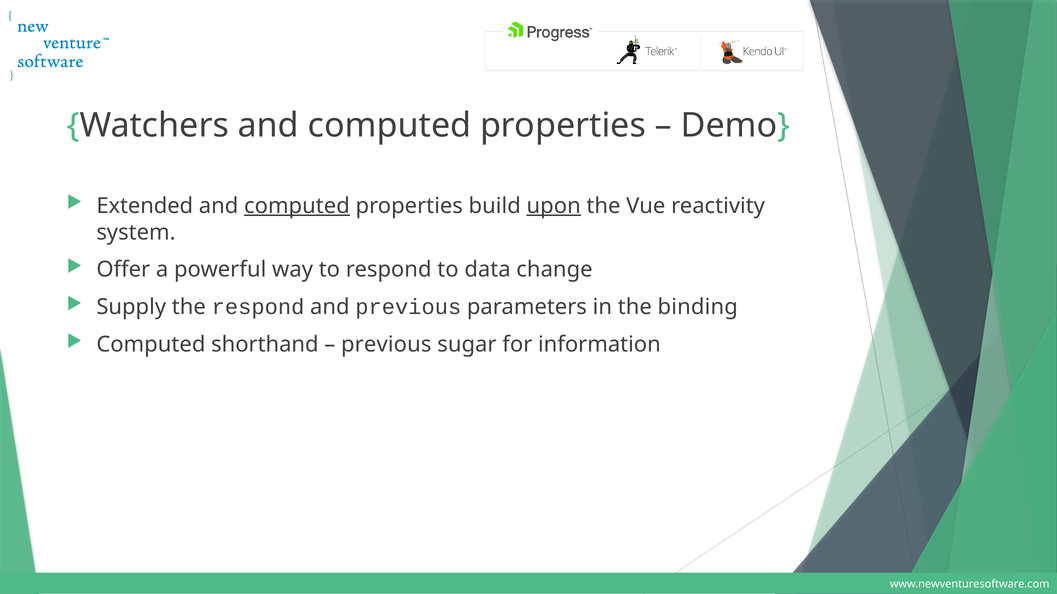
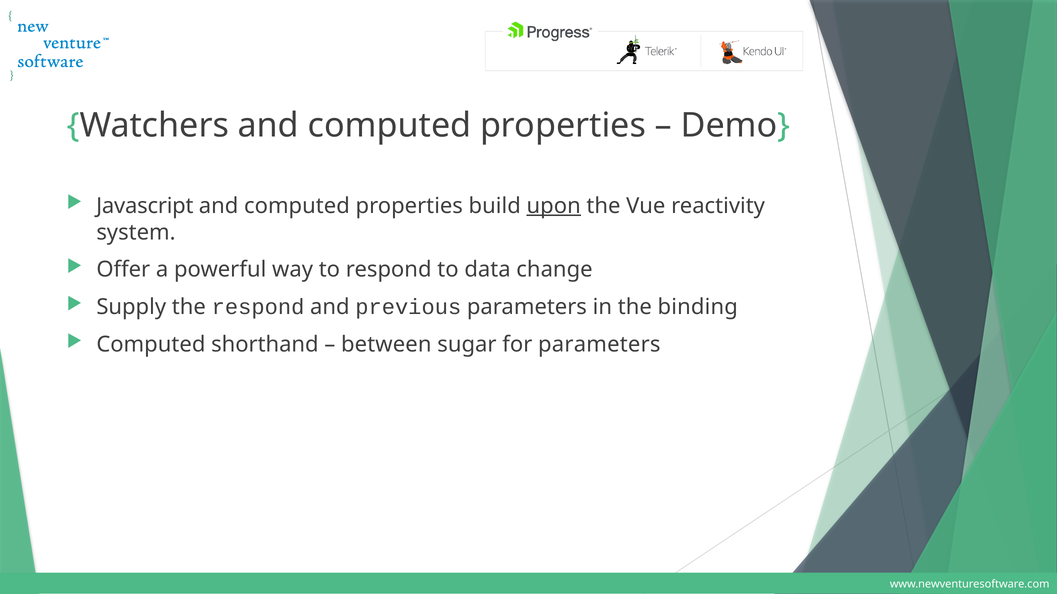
Extended: Extended -> Javascript (145, 206)
computed underline: present -> none (297, 206)
previous: previous -> between (386, 345)
for information: information -> parameters (599, 345)
